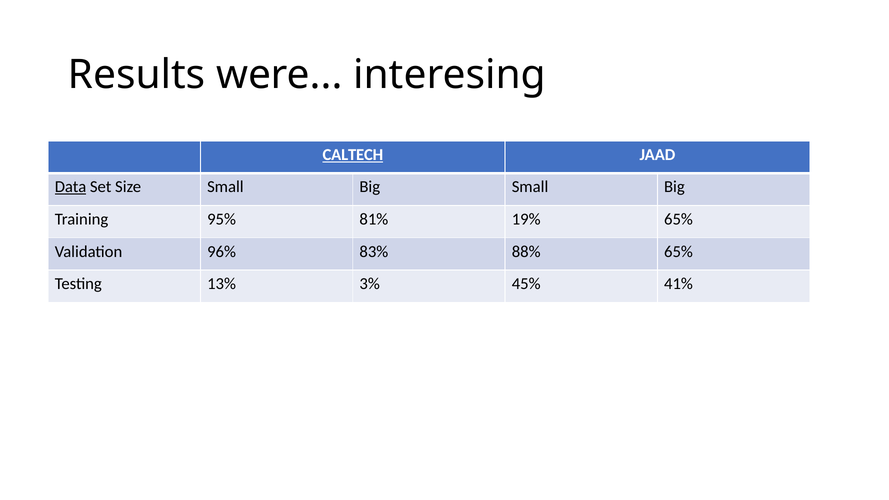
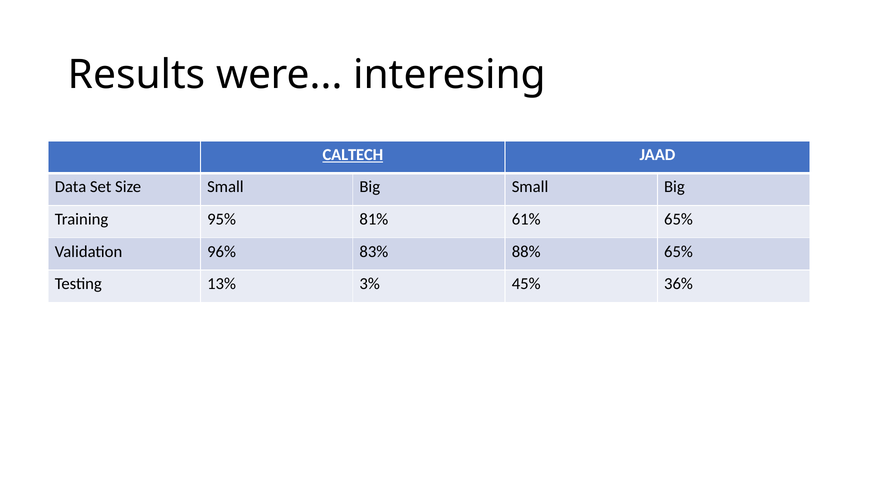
Data underline: present -> none (71, 187)
19%: 19% -> 61% (526, 219)
41%: 41% -> 36% (679, 284)
